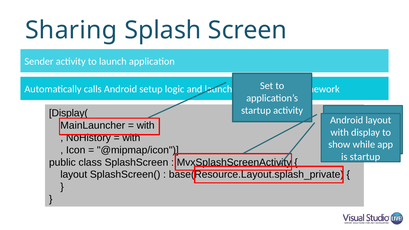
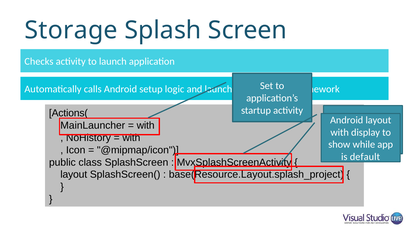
Sharing: Sharing -> Storage (71, 30)
Sender: Sender -> Checks (39, 61)
Display(: Display( -> Actions( (68, 113)
is startup: startup -> default (365, 157)
base(Resource.Layout.splash_private: base(Resource.Layout.splash_private -> base(Resource.Layout.splash_project (256, 175)
